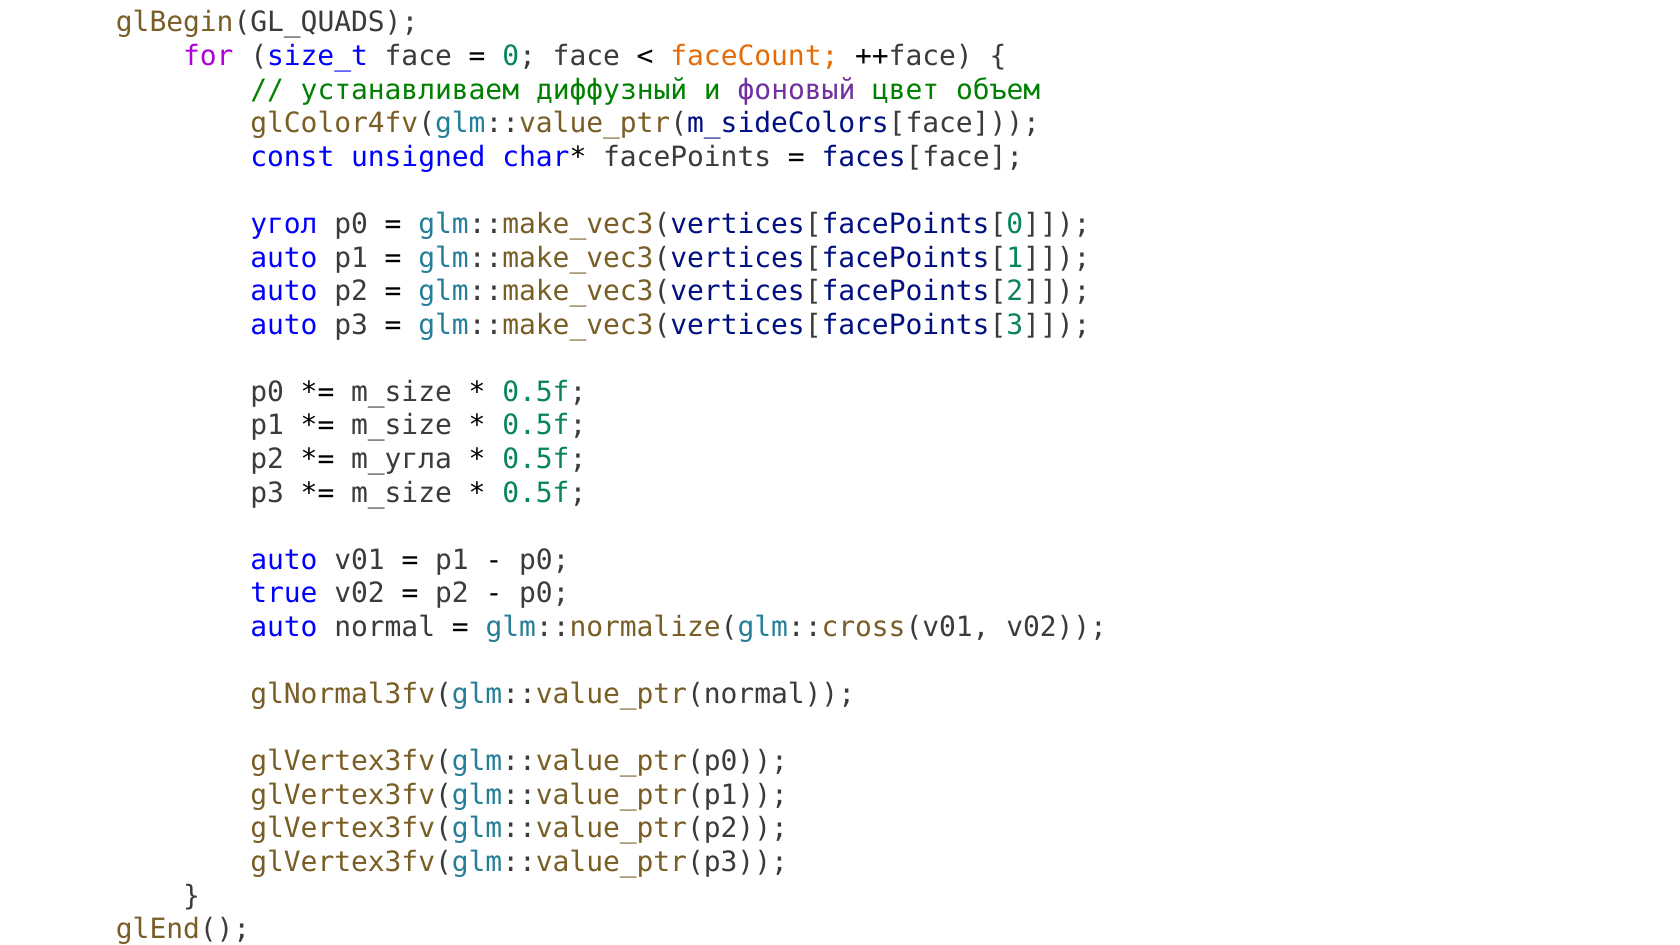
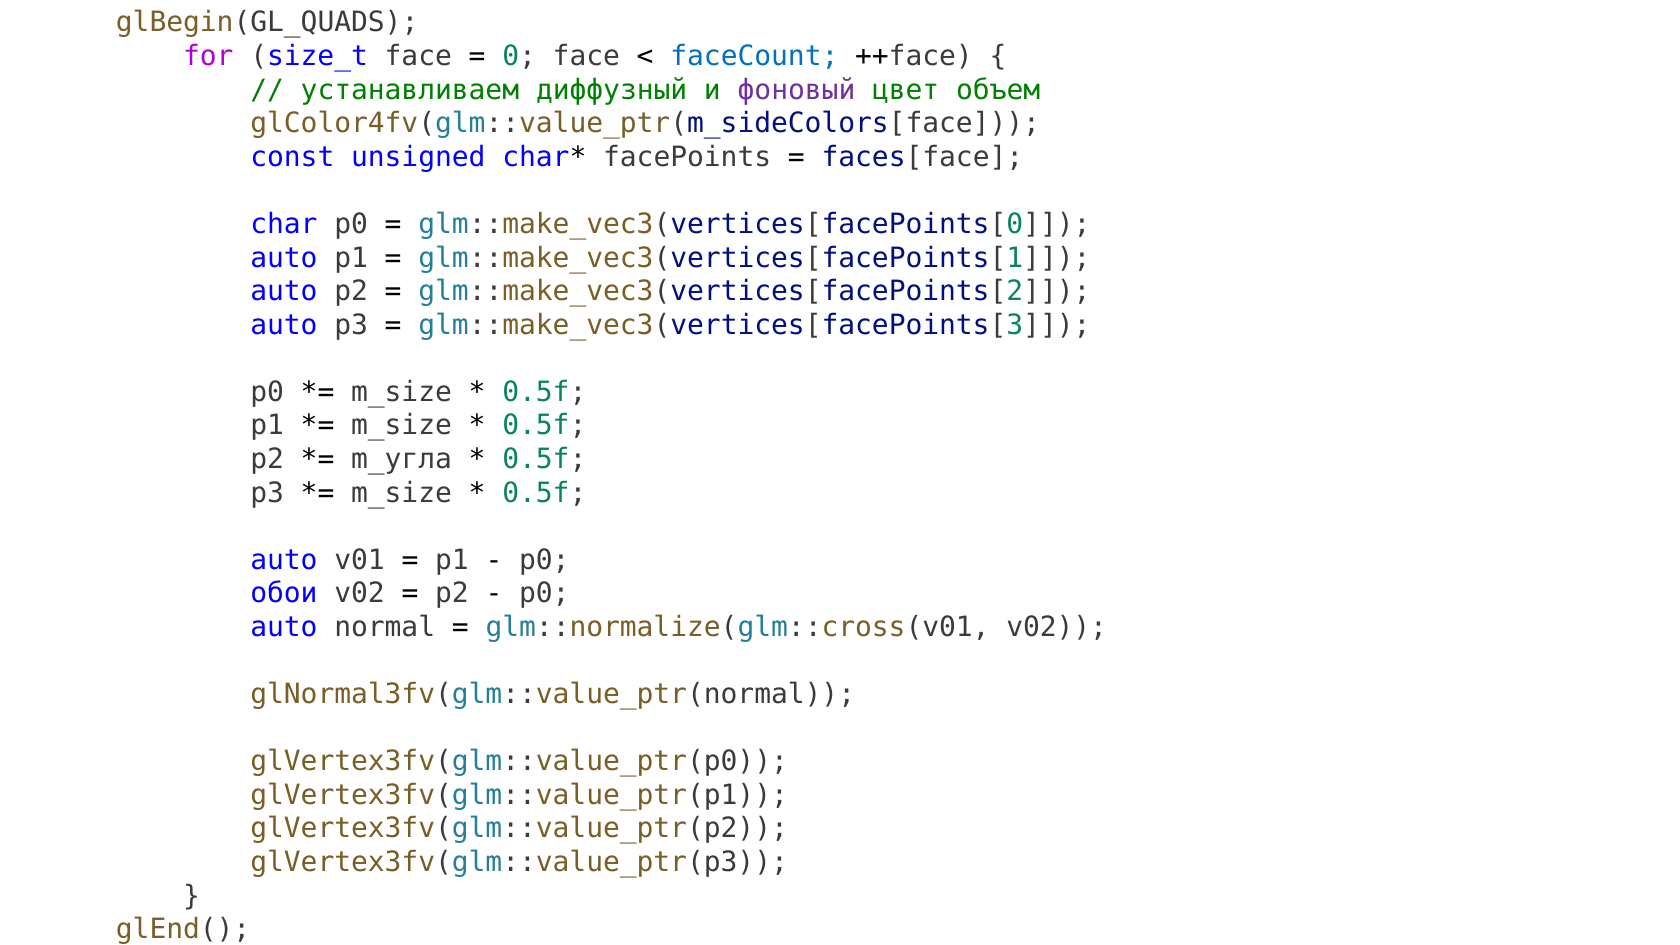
faceCount colour: orange -> blue (754, 56)
угол: угол -> char (284, 224)
true: true -> обои (284, 594)
